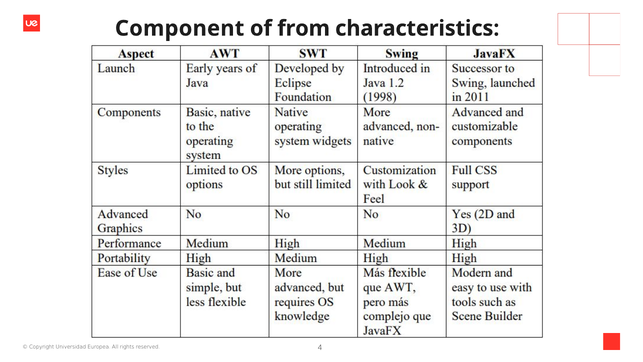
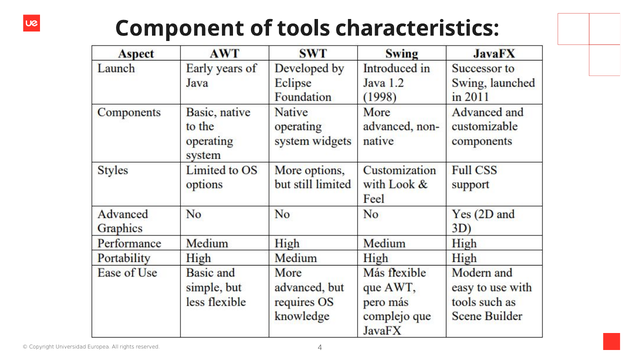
from: from -> tools (304, 28)
